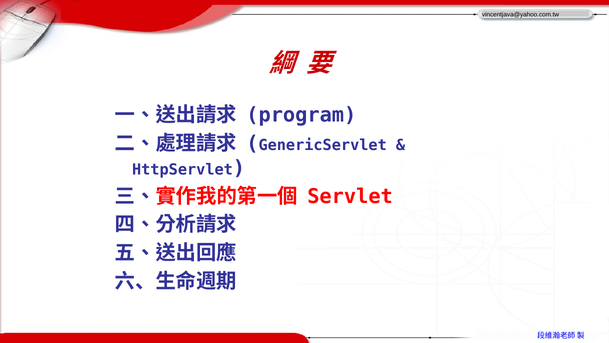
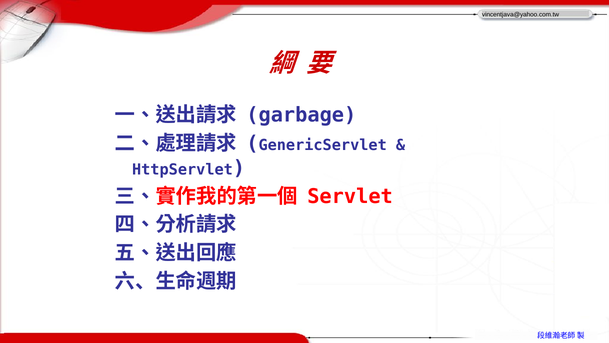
program: program -> garbage (301, 115)
